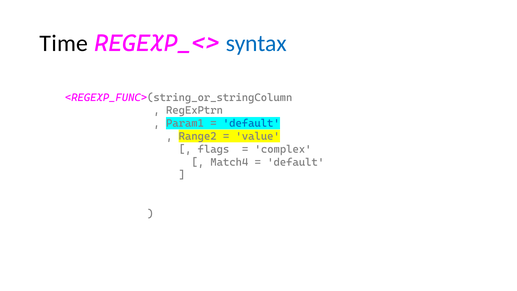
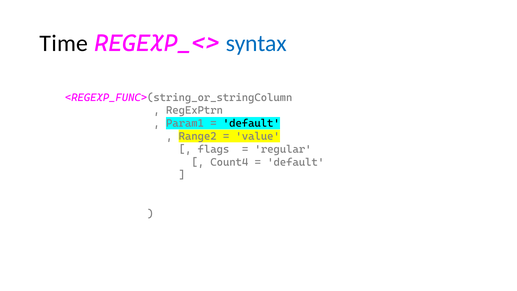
default colour: blue -> black (251, 123)
complex: complex -> regular (283, 149)
Match4: Match4 -> Count4 (229, 162)
